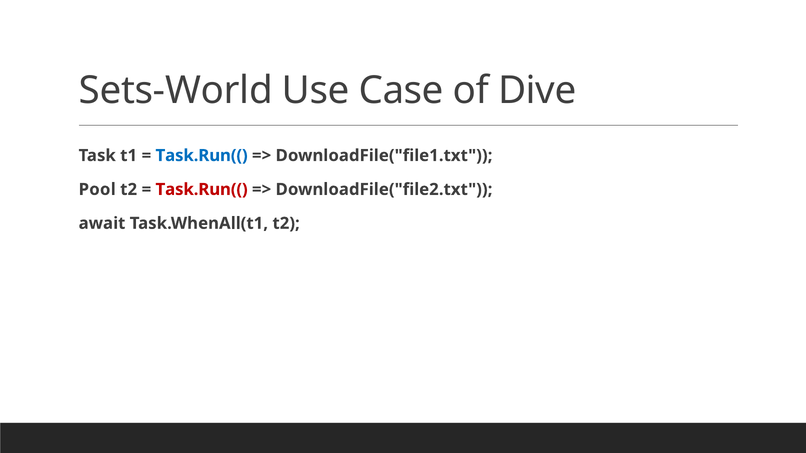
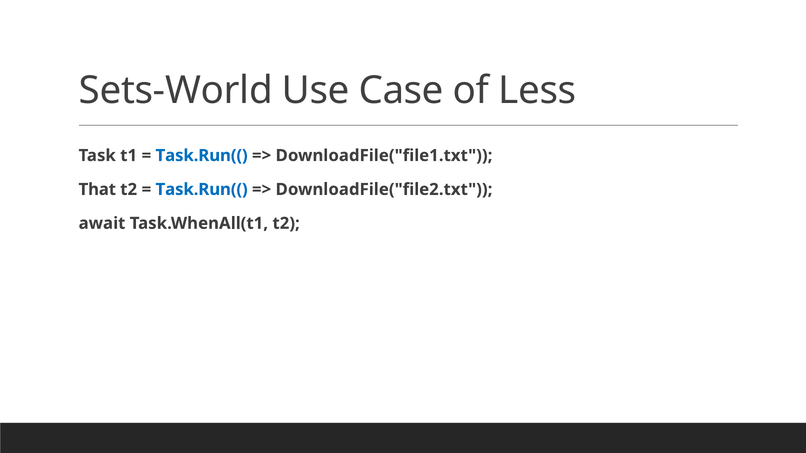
Dive: Dive -> Less (537, 91)
Pool: Pool -> That (97, 190)
Task.Run(( colour: red -> blue (202, 190)
